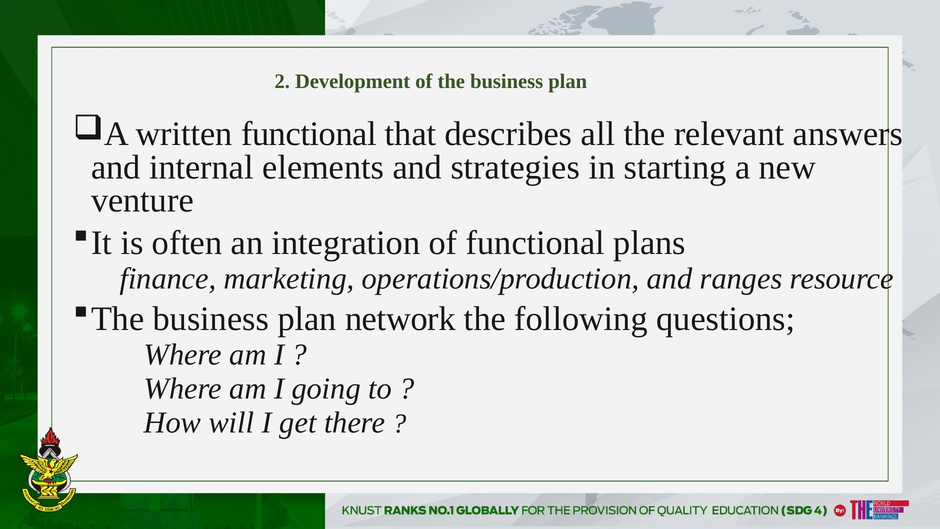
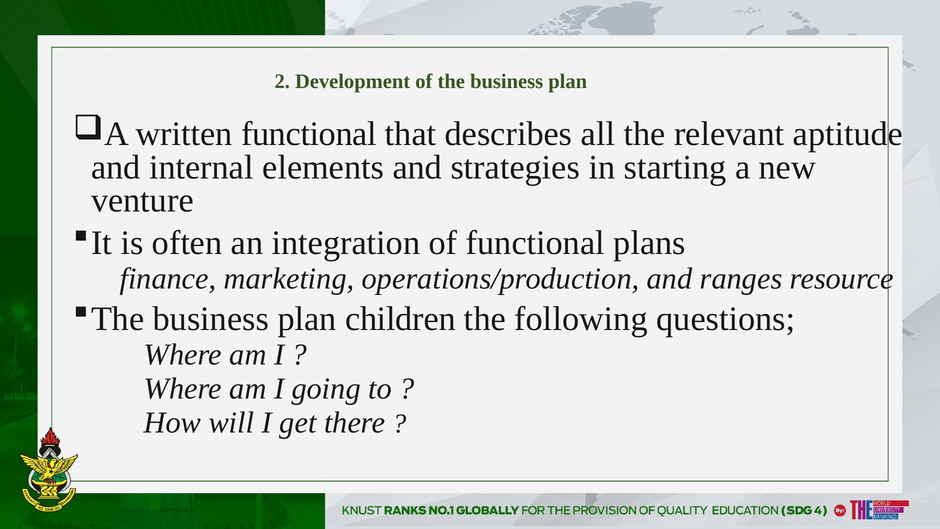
answers: answers -> aptitude (848, 134)
network: network -> children (400, 319)
